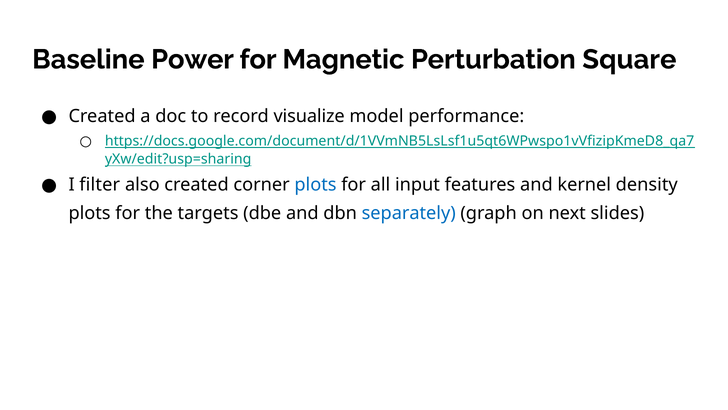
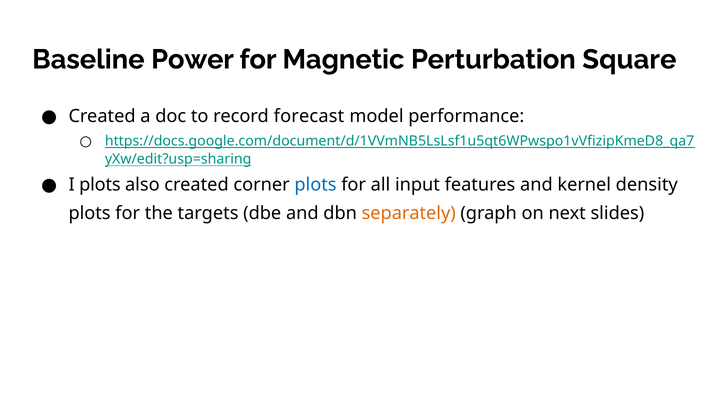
visualize: visualize -> forecast (309, 116)
I filter: filter -> plots (100, 185)
separately colour: blue -> orange (409, 213)
